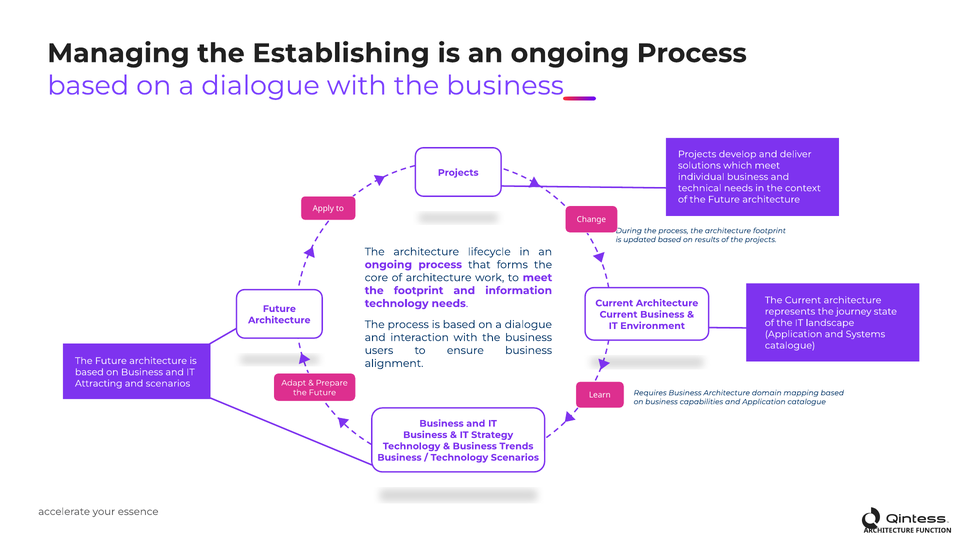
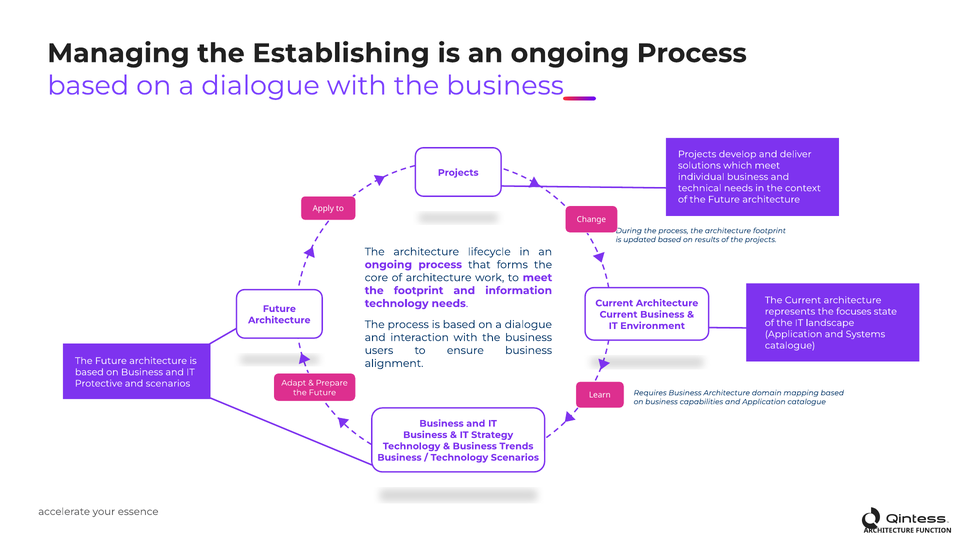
journey: journey -> focuses (854, 312)
Attracting: Attracting -> Protective (99, 384)
